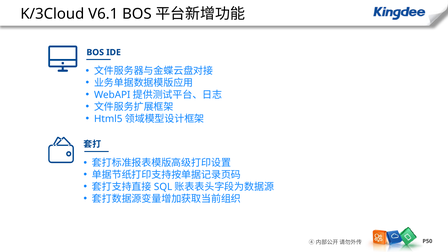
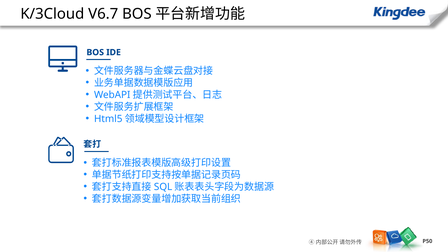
V6.1: V6.1 -> V6.7 (103, 14)
